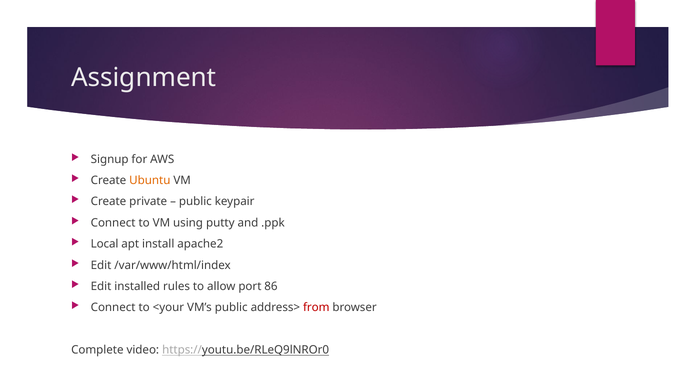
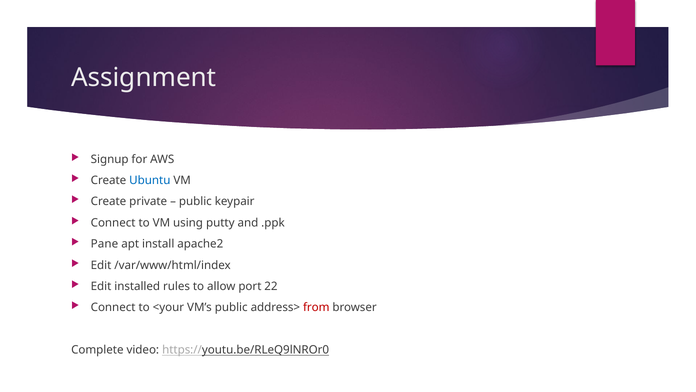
Ubuntu colour: orange -> blue (150, 180)
Local: Local -> Pane (104, 244)
86: 86 -> 22 (271, 286)
